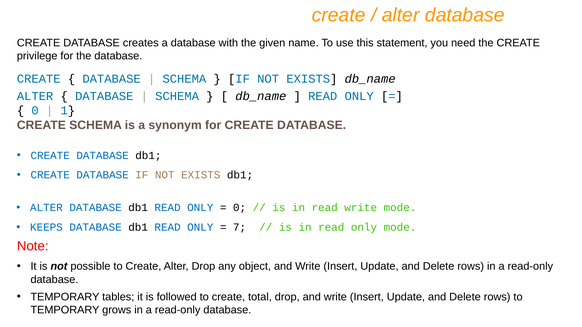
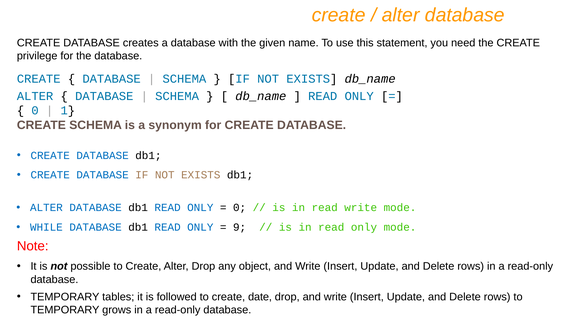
KEEPS: KEEPS -> WHILE (46, 228)
7: 7 -> 9 (240, 228)
total: total -> date (260, 297)
